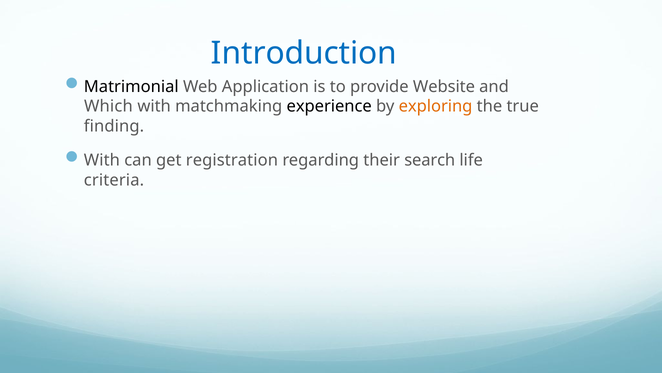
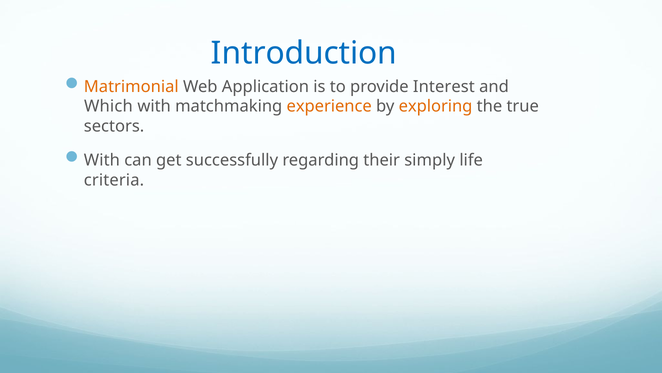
Matrimonial colour: black -> orange (131, 86)
Website: Website -> Interest (444, 86)
experience colour: black -> orange (329, 106)
finding: finding -> sectors (114, 126)
registration: registration -> successfully (232, 160)
search: search -> simply (430, 160)
